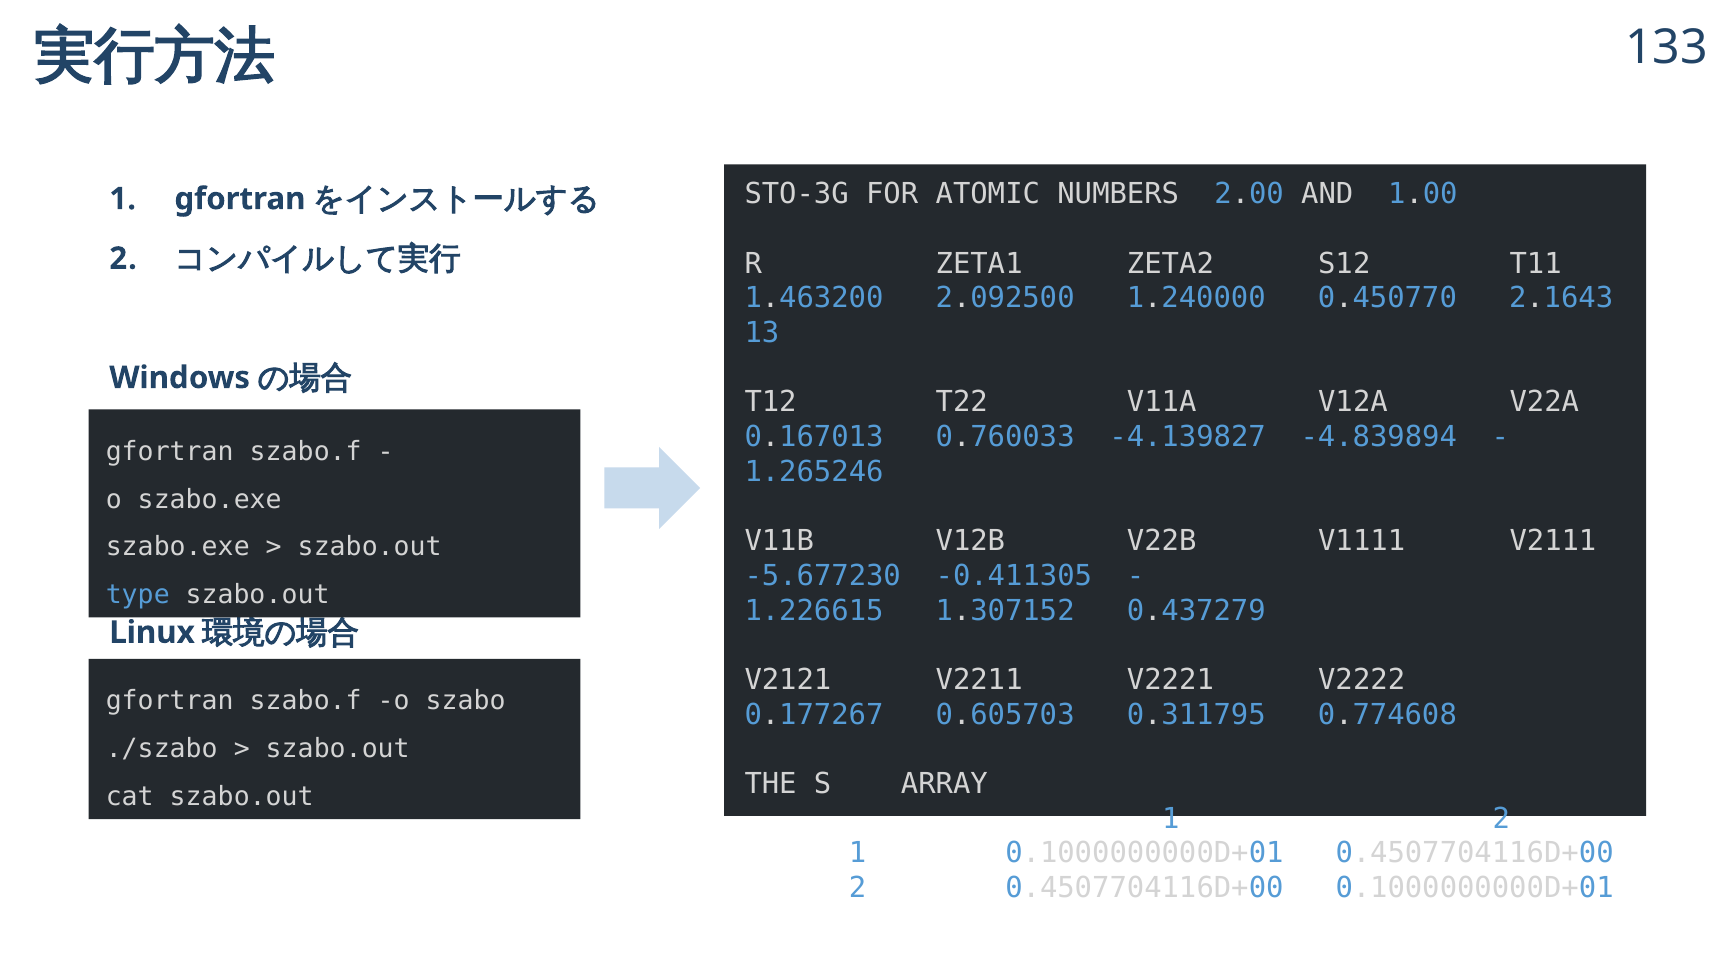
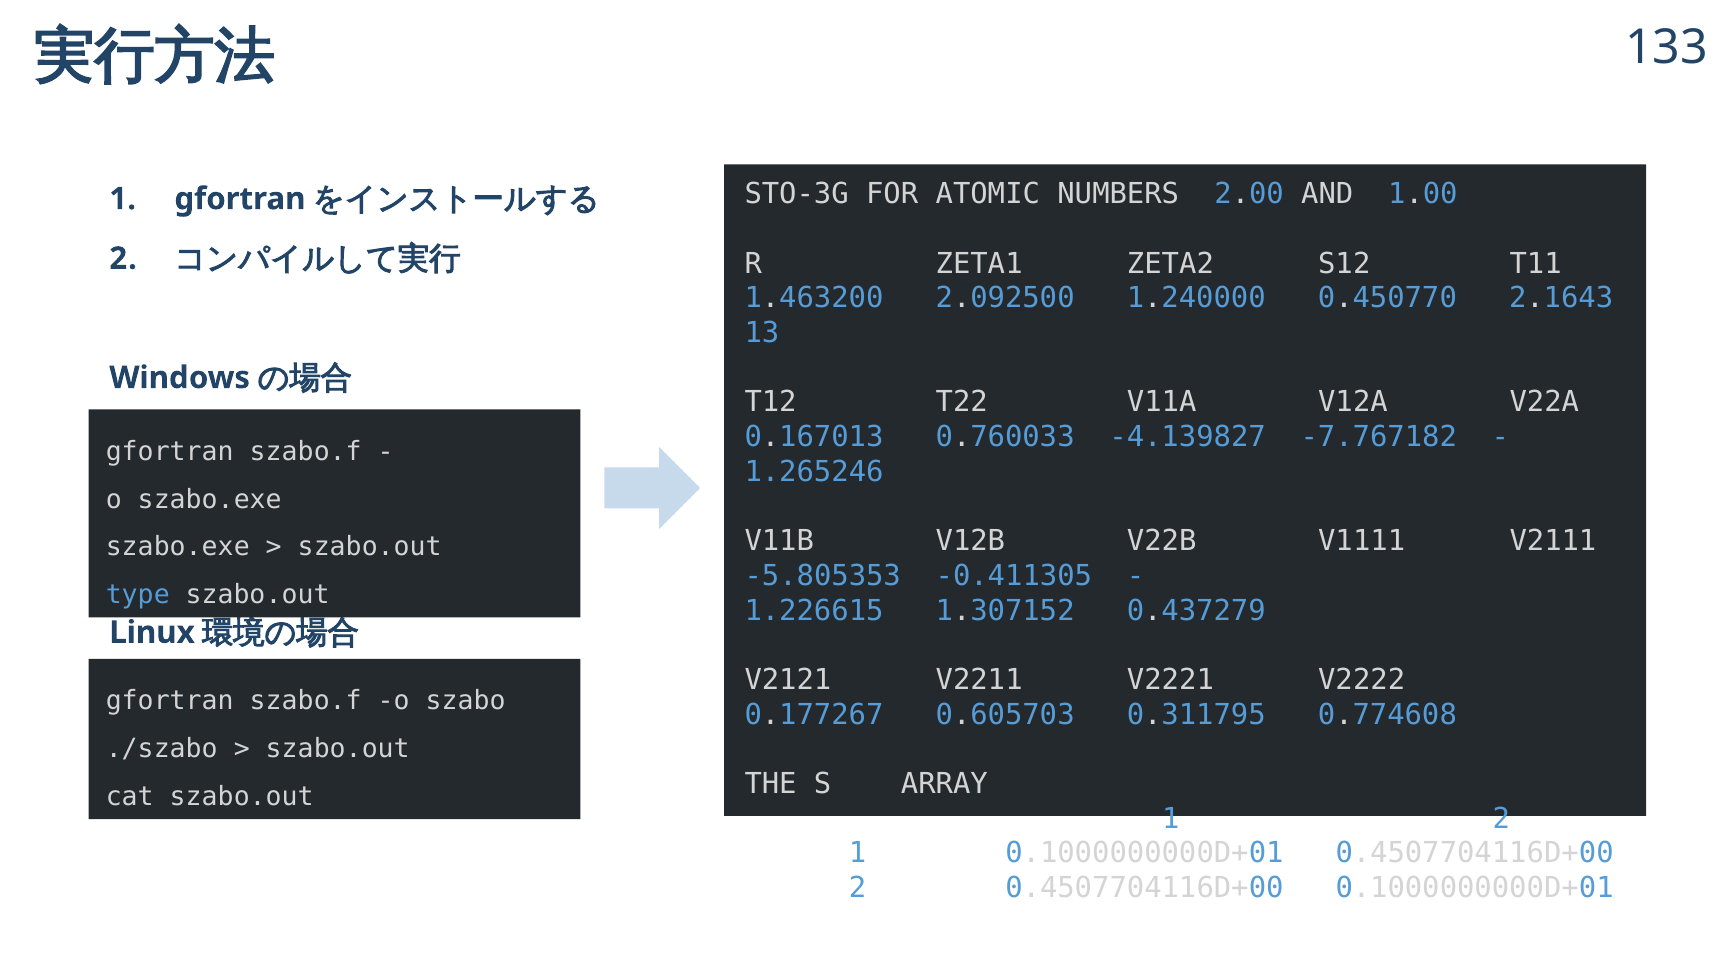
-4.839894: -4.839894 -> -7.767182 (1379, 437)
-5.677230: -5.677230 -> -5.805353 (823, 576)
